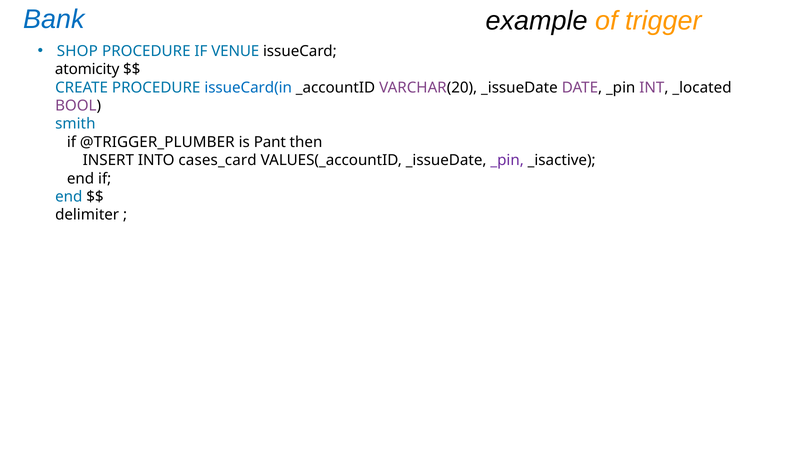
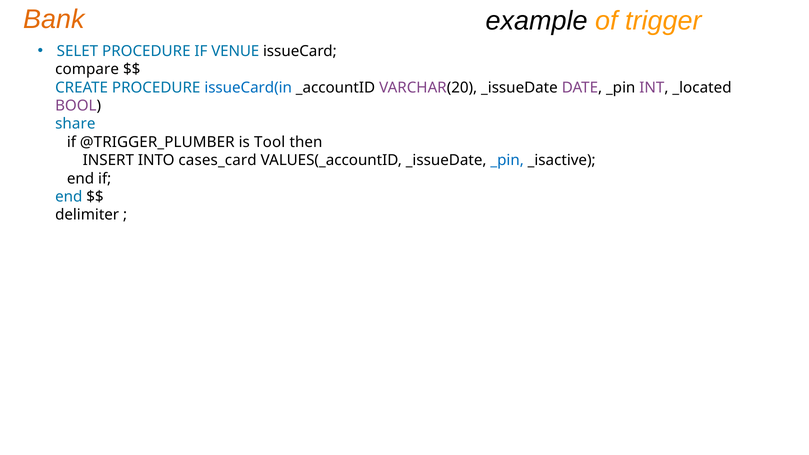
Bank colour: blue -> orange (54, 19)
SHOP: SHOP -> SELET (77, 51)
atomicity: atomicity -> compare (87, 69)
smith: smith -> share (75, 124)
Pant: Pant -> Tool (270, 142)
_pin colour: purple -> blue (507, 160)
